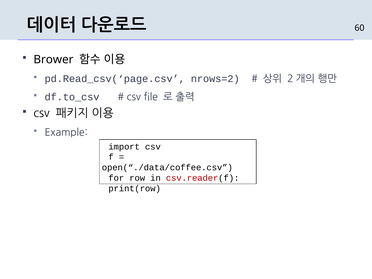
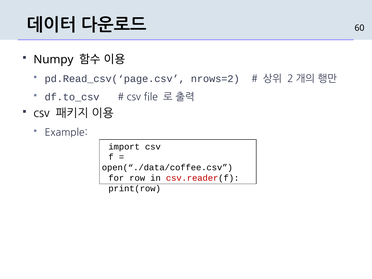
Brower: Brower -> Numpy (53, 60)
